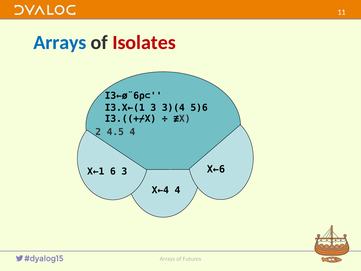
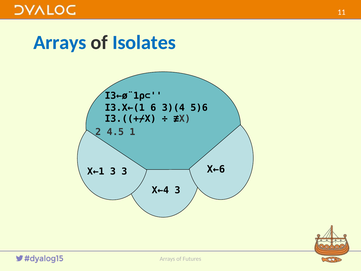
Isolates colour: red -> blue (144, 43)
I3←ø¨6⍴⊂: I3←ø¨6⍴⊂ -> I3←ø¨1⍴⊂ (133, 96)
I3.X←(1 3: 3 -> 6 (153, 108)
4.5 4: 4 -> 1 (132, 132)
X←1 6: 6 -> 3 (113, 171)
X←4 4: 4 -> 3 (177, 190)
